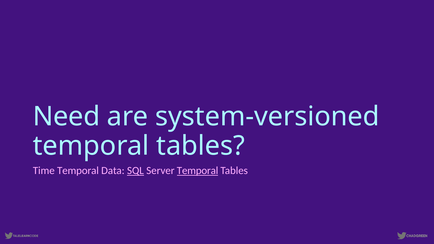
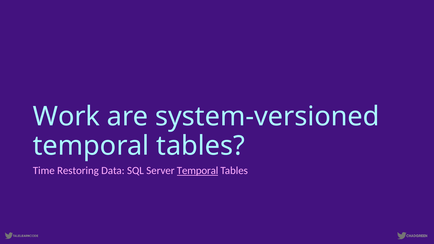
Need: Need -> Work (66, 117)
Time Temporal: Temporal -> Restoring (78, 171)
SQL underline: present -> none (135, 171)
